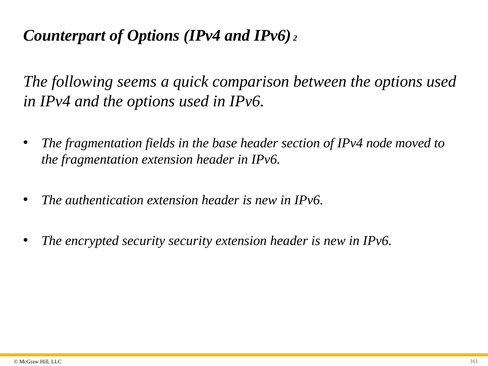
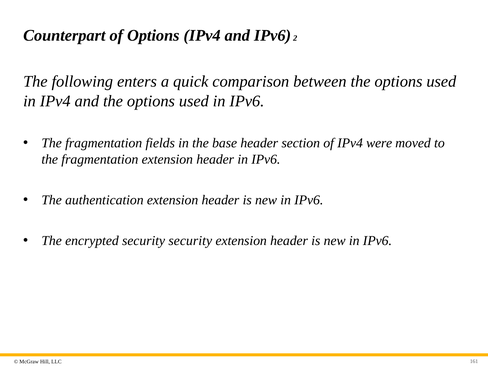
seems: seems -> enters (137, 81)
node: node -> were (379, 143)
